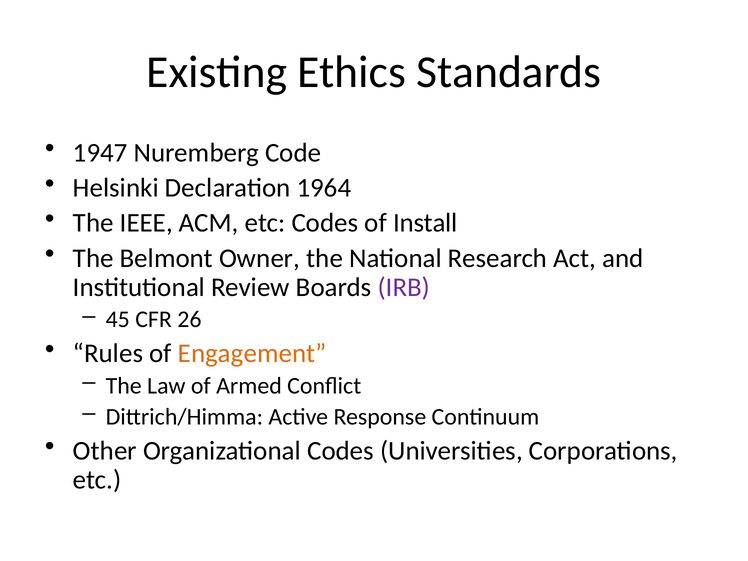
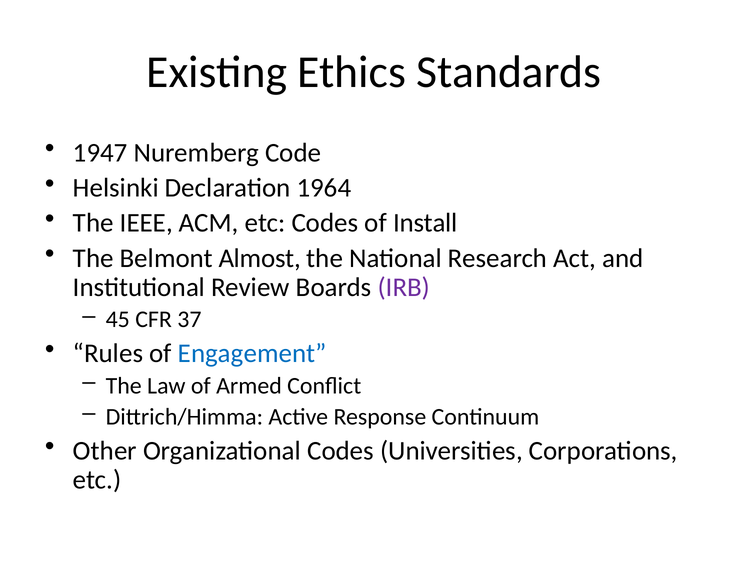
Owner: Owner -> Almost (260, 258)
26: 26 -> 37 (189, 320)
Engagement colour: orange -> blue (252, 353)
